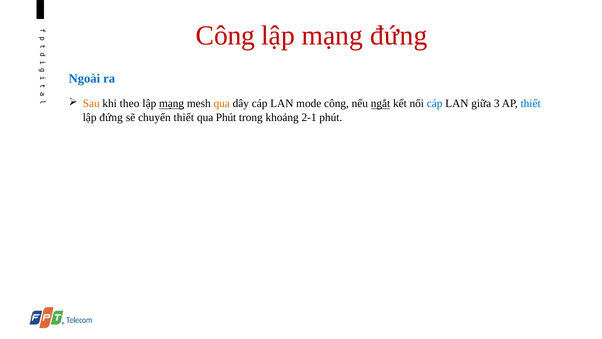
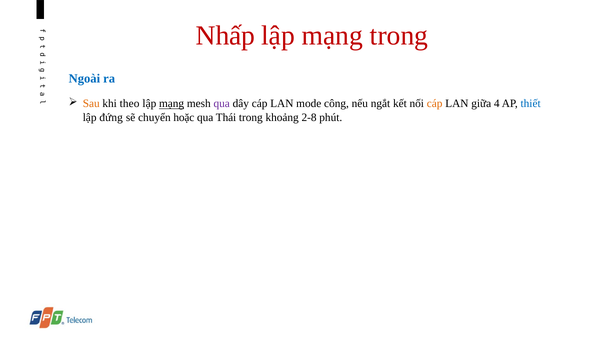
Công: Công -> Nhấp (225, 35)
mạng đứng: đứng -> trong (399, 35)
qua colour: orange -> purple (222, 104)
ngắt underline: present -> none (380, 104)
cáp colour: blue -> orange (435, 104)
3: 3 -> 4 (497, 104)
chuyển thiết: thiết -> hoặc (184, 117)
qua Phút: Phút -> Thái (226, 117)
2-1: 2-1 -> 2-8 (309, 117)
